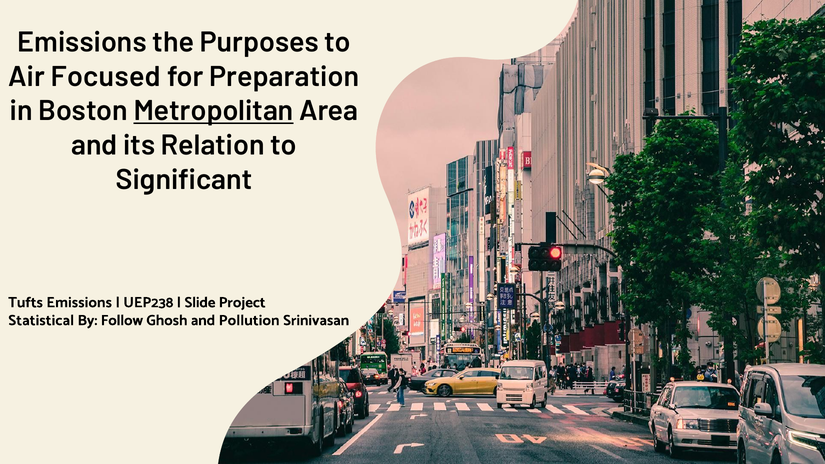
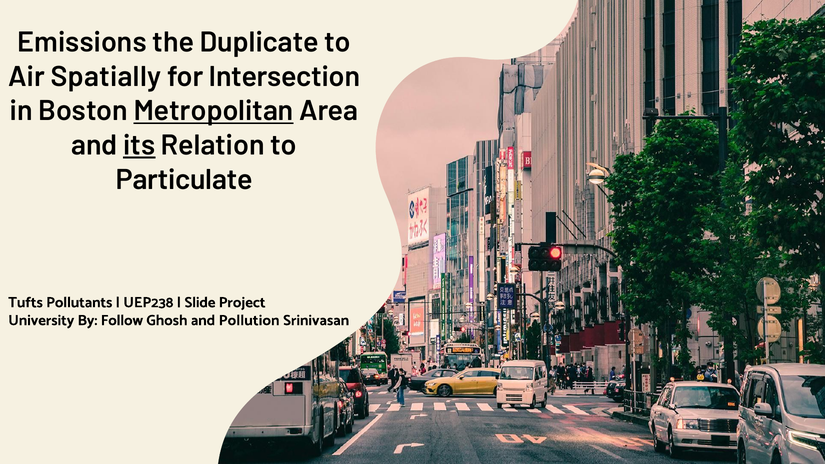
Purposes: Purposes -> Duplicate (259, 42)
Focused: Focused -> Spatially (106, 77)
Preparation: Preparation -> Intersection (284, 77)
its underline: none -> present (139, 145)
Significant: Significant -> Particulate (184, 180)
Tufts Emissions: Emissions -> Pollutants (79, 302)
Statistical: Statistical -> University (41, 320)
